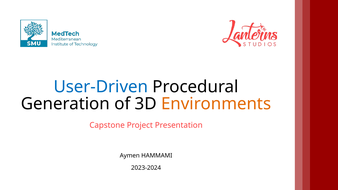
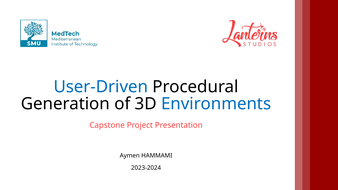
Environments colour: orange -> blue (216, 104)
